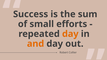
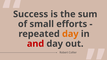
and colour: orange -> red (36, 44)
